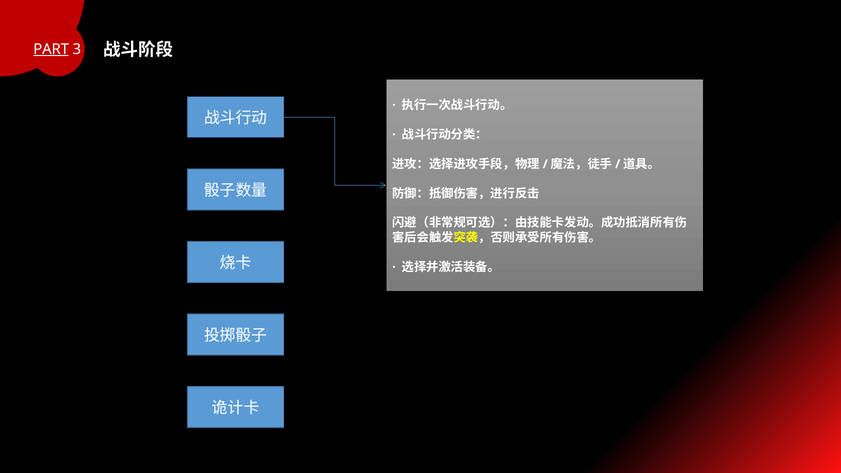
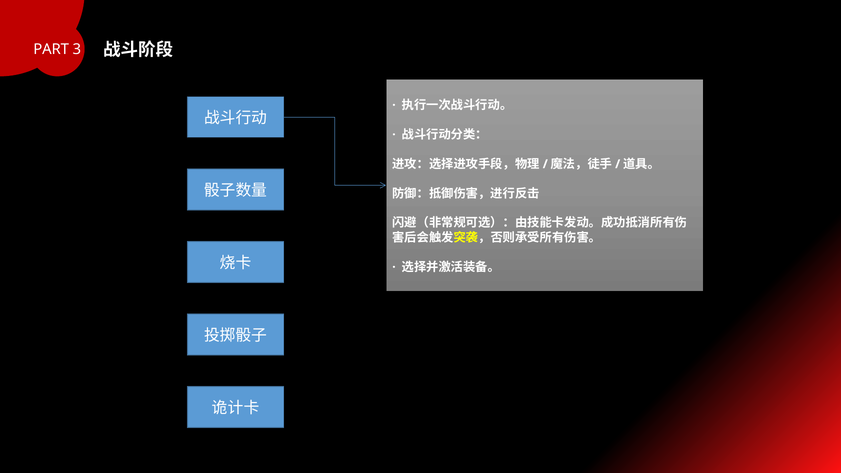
PART underline: present -> none (51, 49)
